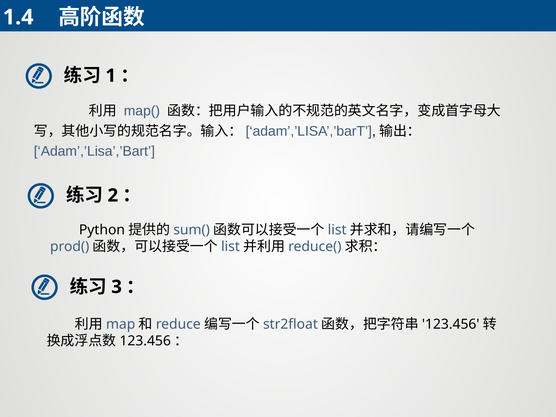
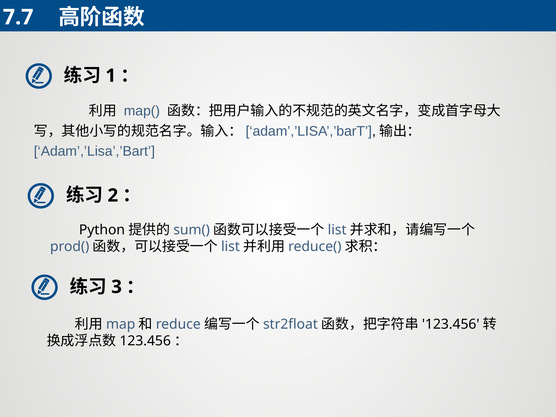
1.4: 1.4 -> 7.7 (18, 17)
